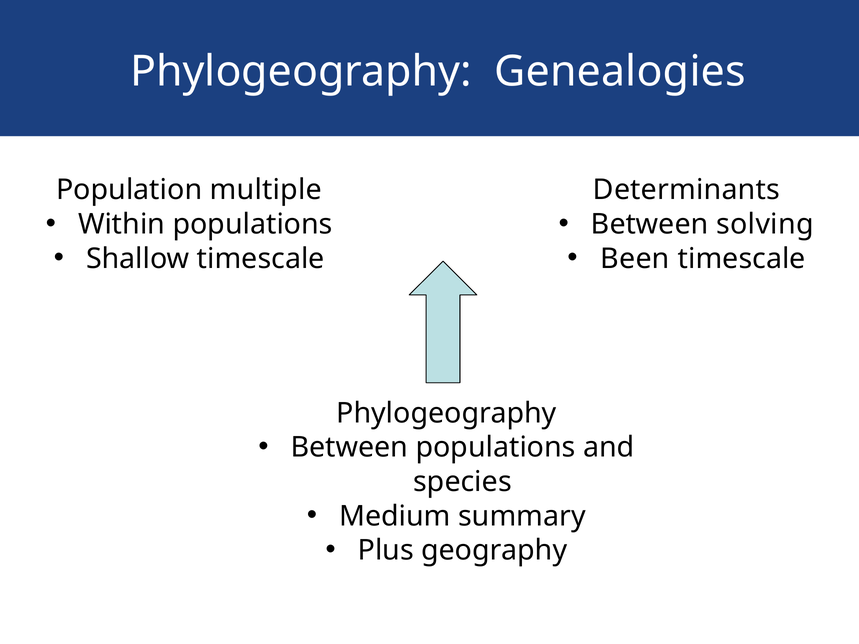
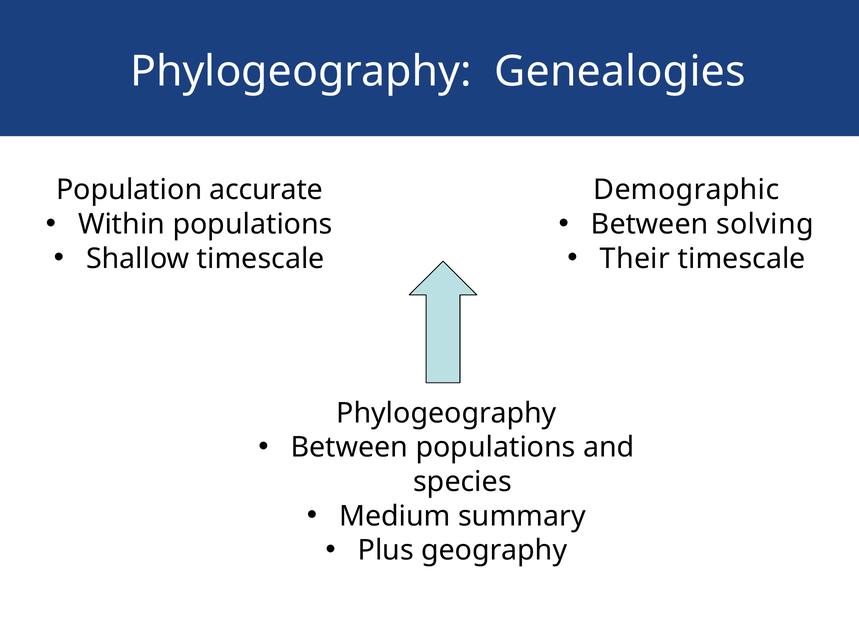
multiple: multiple -> accurate (266, 190)
Determinants: Determinants -> Demographic (686, 190)
Been: Been -> Their (635, 259)
